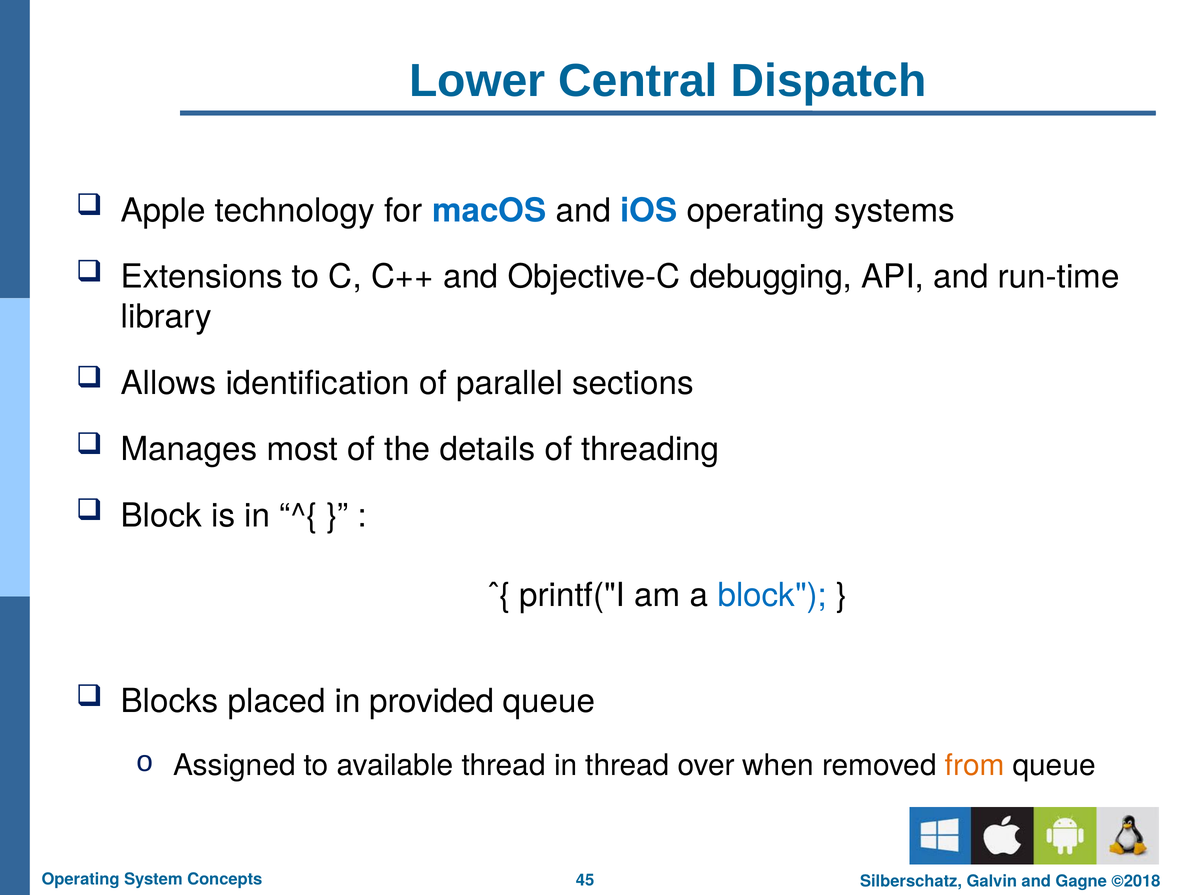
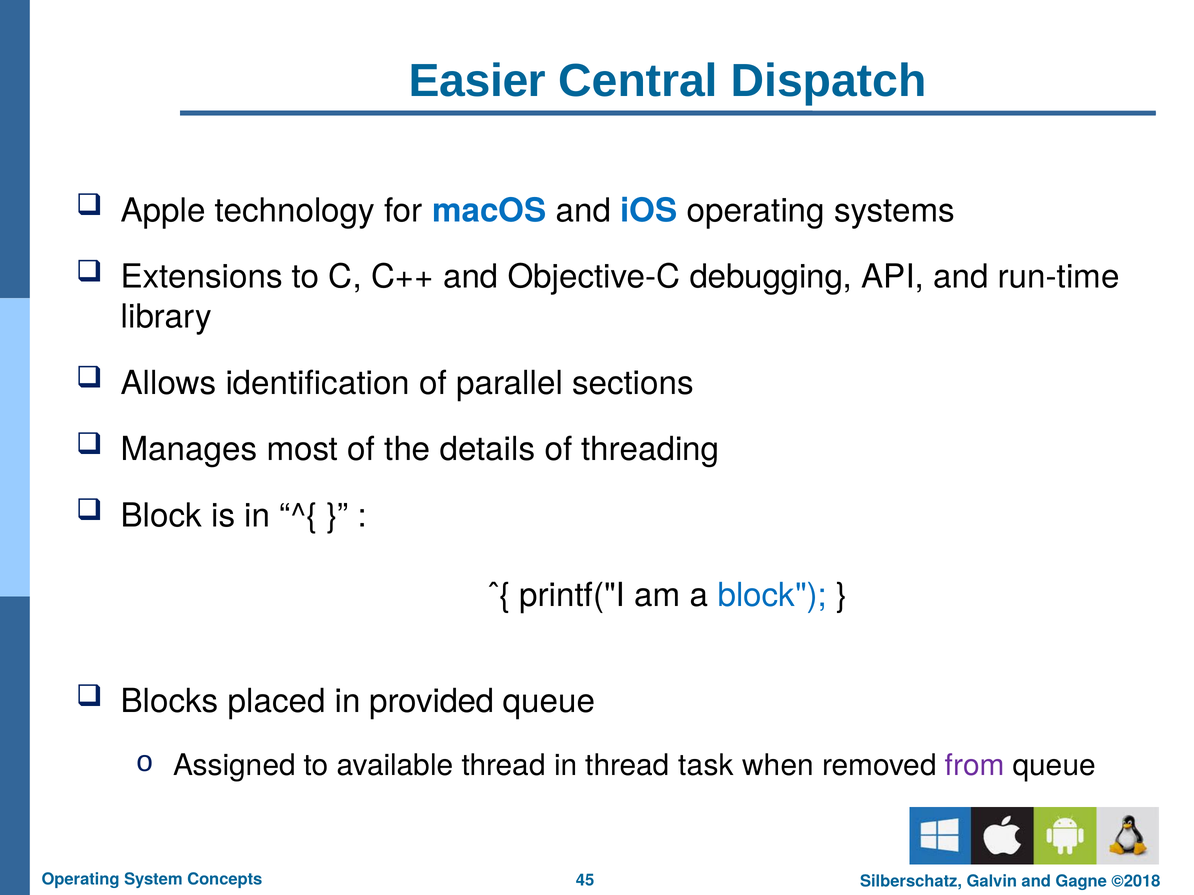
Lower: Lower -> Easier (477, 81)
over: over -> task (706, 766)
from colour: orange -> purple (975, 766)
